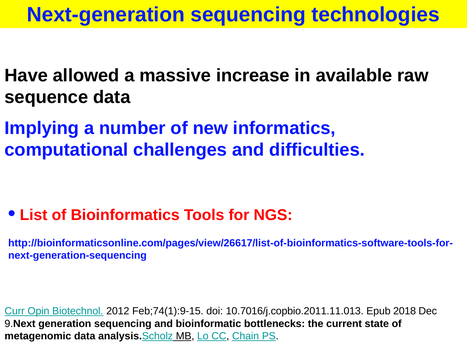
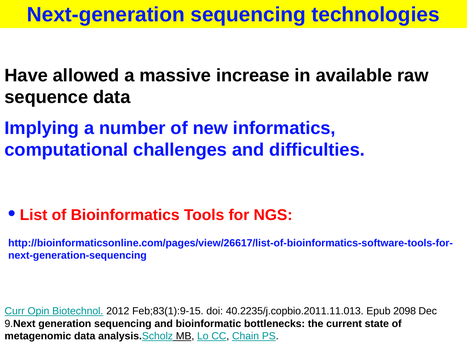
Feb;74(1):9-15: Feb;74(1):9-15 -> Feb;83(1):9-15 (168, 311)
10.7016/j.copbio.2011.11.013: 10.7016/j.copbio.2011.11.013 -> 40.2235/j.copbio.2011.11.013 (295, 311)
2018: 2018 -> 2098 (405, 311)
